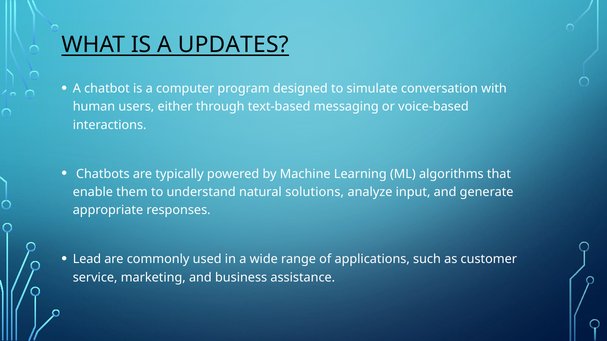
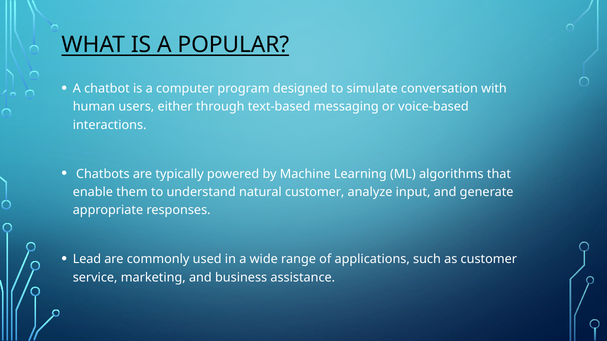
UPDATES: UPDATES -> POPULAR (233, 45)
natural solutions: solutions -> customer (315, 192)
